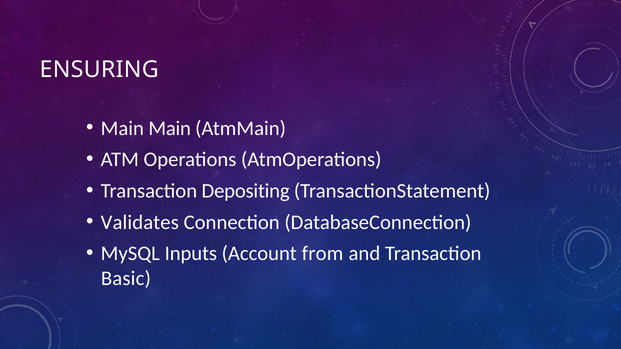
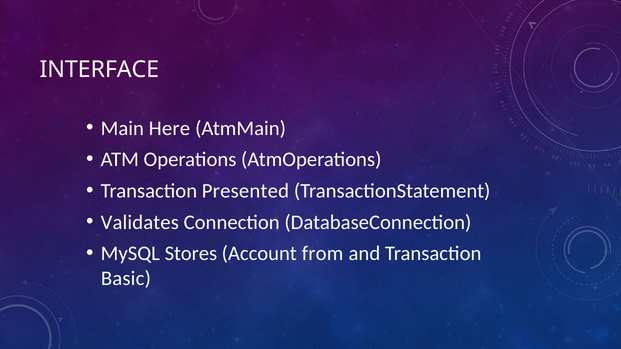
ENSURING: ENSURING -> INTERFACE (99, 70)
Main Main: Main -> Here (169, 128)
Depositing: Depositing -> Presented (245, 191)
Inputs: Inputs -> Stores (191, 254)
